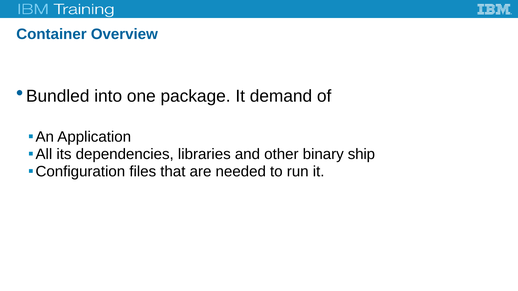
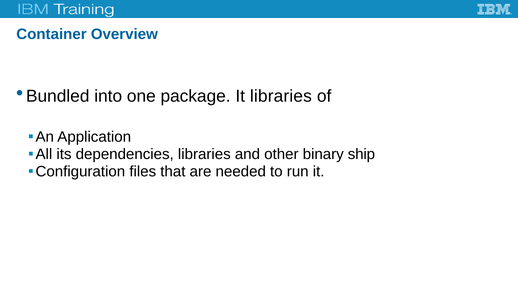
It demand: demand -> libraries (281, 96)
